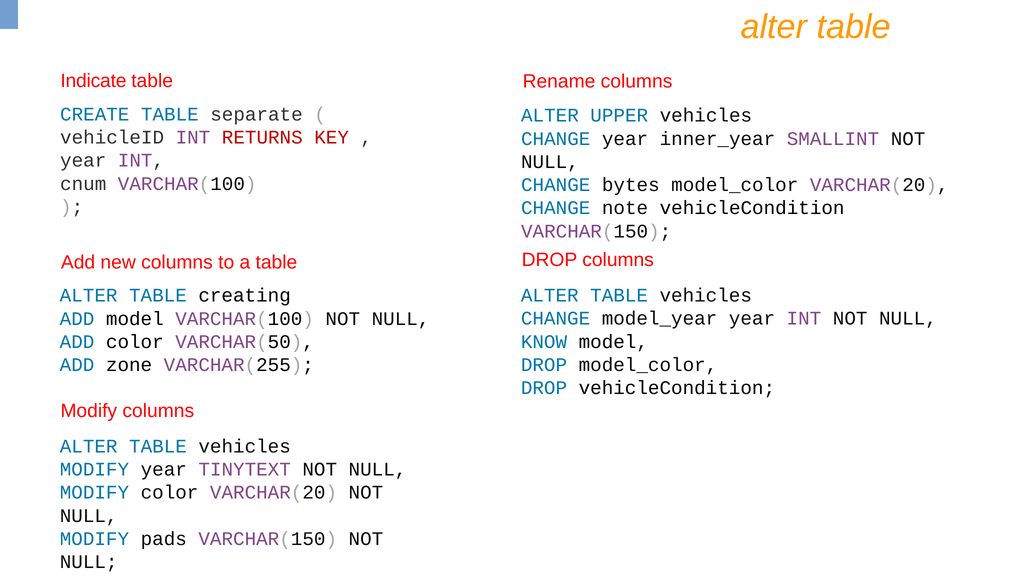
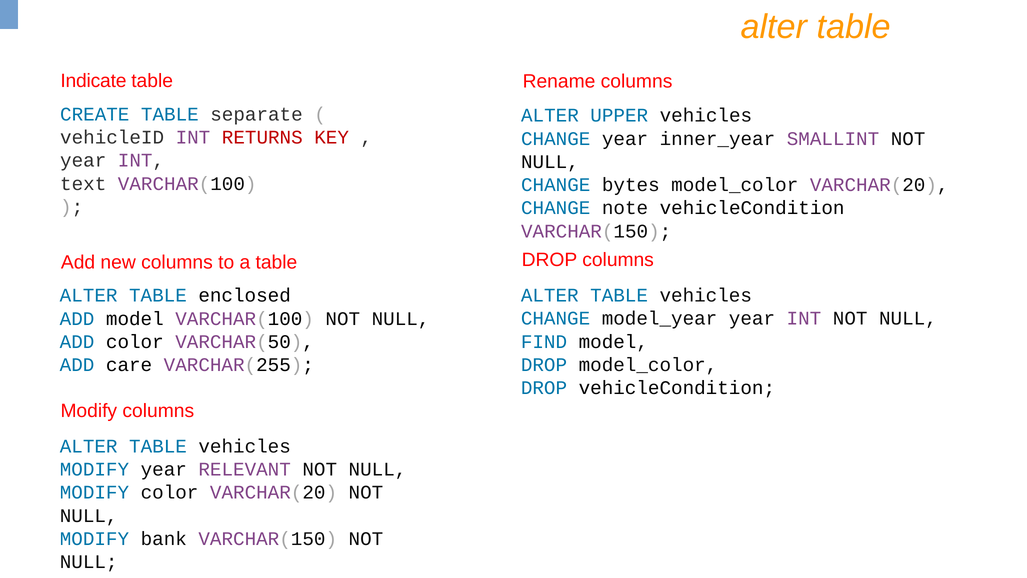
cnum: cnum -> text (83, 184)
creating: creating -> enclosed (245, 295)
KNOW: KNOW -> FIND (544, 341)
zone: zone -> care (129, 365)
TINYTEXT: TINYTEXT -> RELEVANT (245, 469)
pads: pads -> bank (164, 539)
